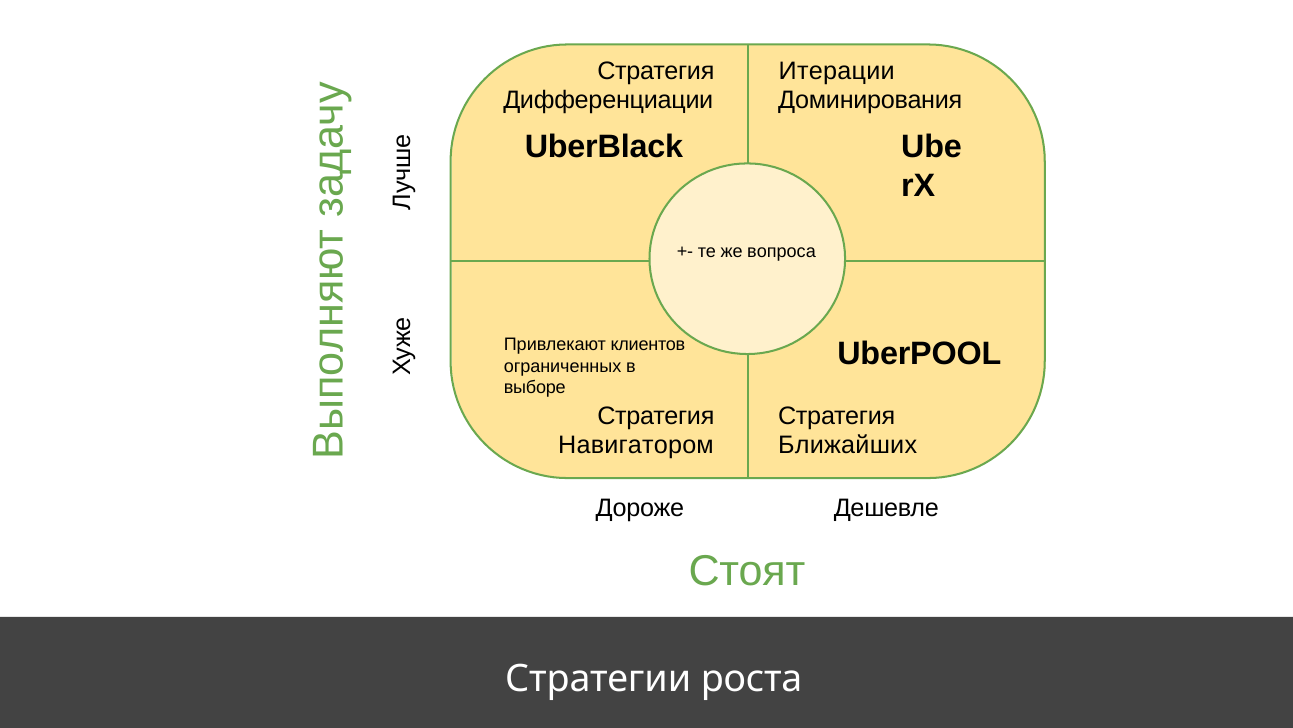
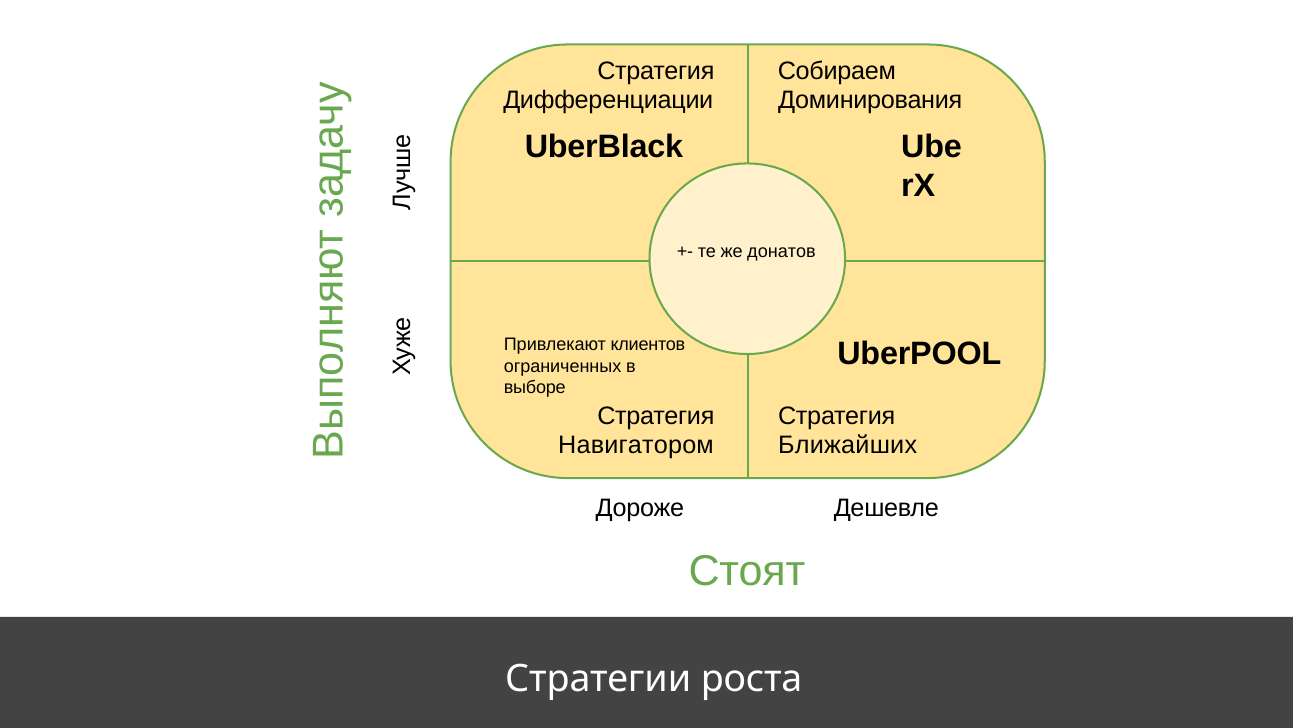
Итерации: Итерации -> Собираем (837, 71)
вопроса: вопроса -> донатов (782, 252)
